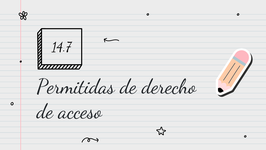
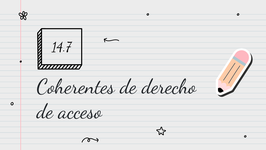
Permitidas: Permitidas -> Coherentes (76, 86)
